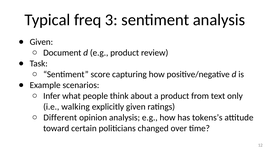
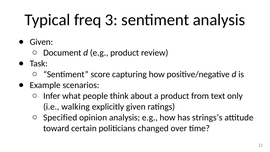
Different: Different -> Specified (60, 118)
tokens’s: tokens’s -> strings’s (207, 118)
